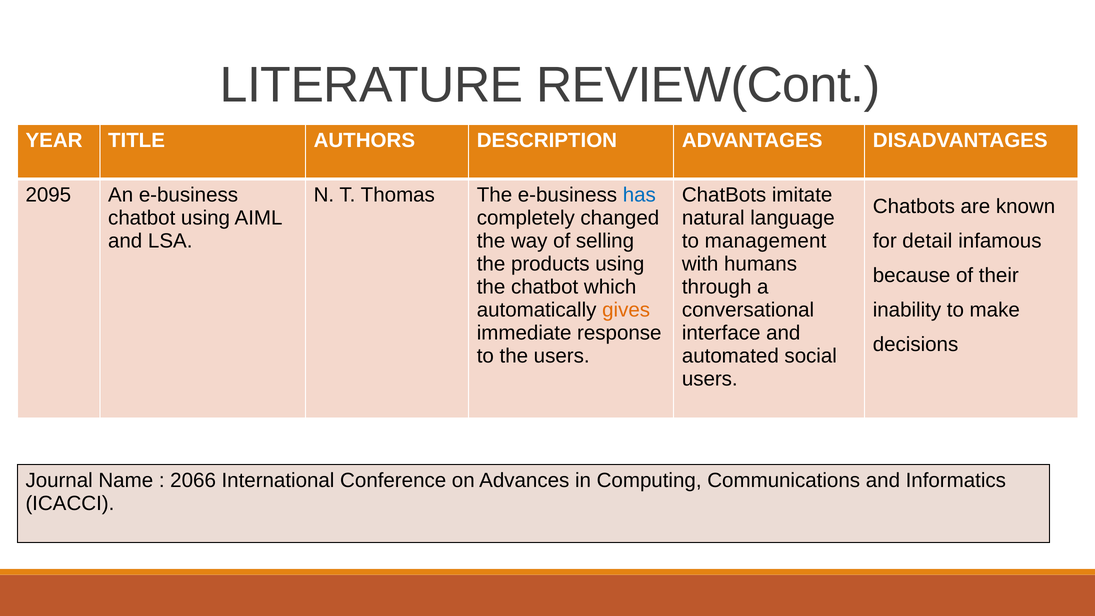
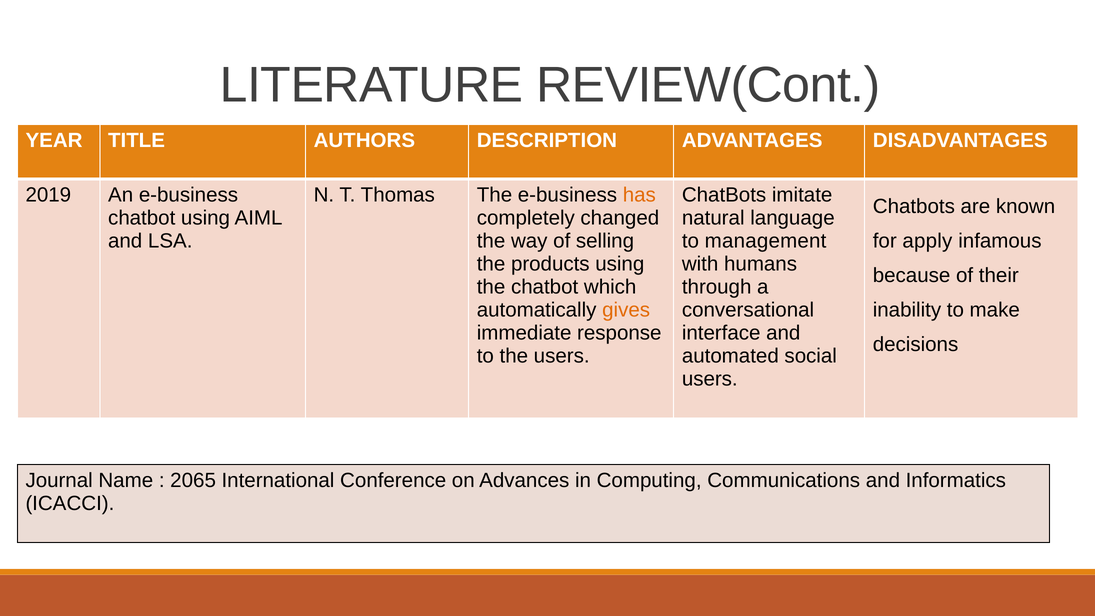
2095: 2095 -> 2019 (48, 195)
has colour: blue -> orange (639, 195)
detail: detail -> apply (927, 241)
2066: 2066 -> 2065 (193, 480)
